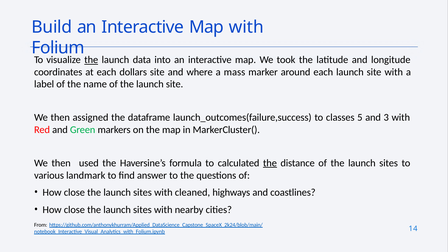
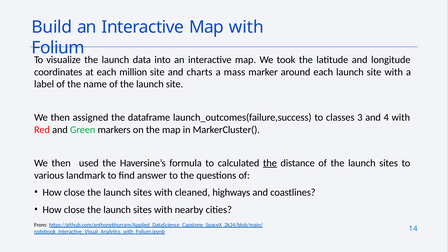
the underline: present -> none (91, 60)
dollars: dollars -> million (133, 72)
where: where -> charts (200, 72)
5: 5 -> 3 (360, 117)
3: 3 -> 4 (386, 117)
